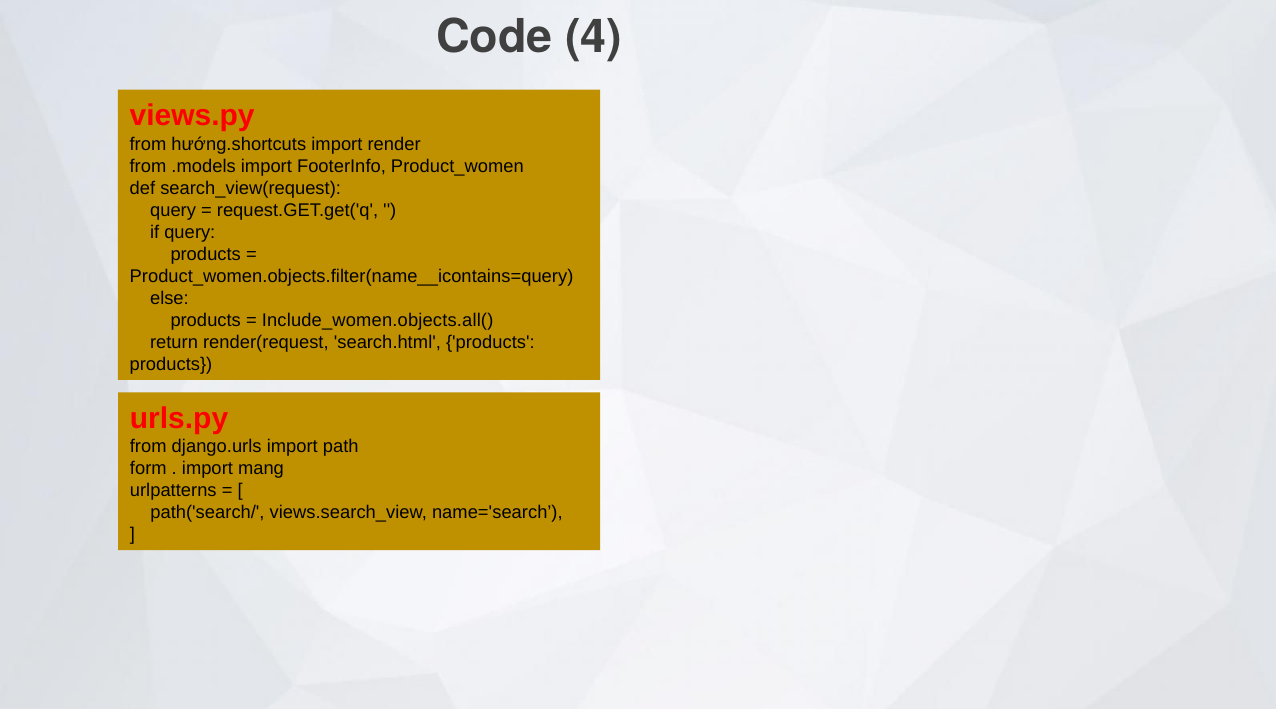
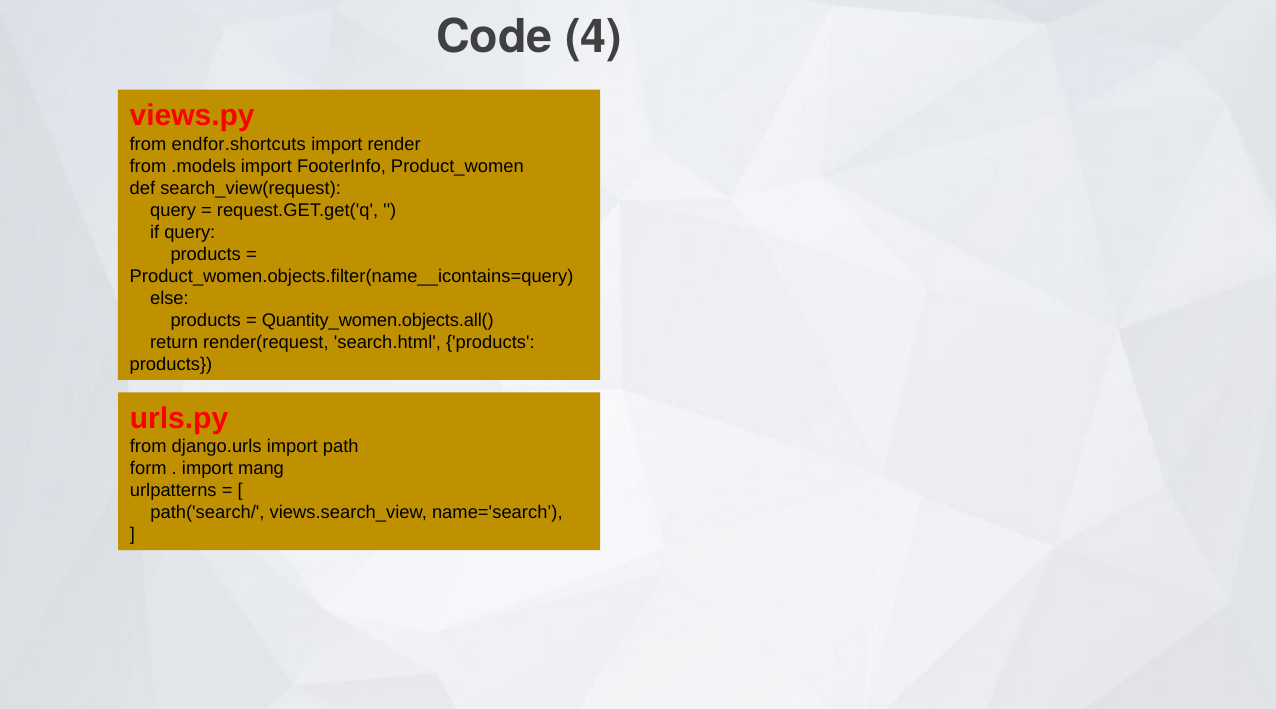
hướng.shortcuts: hướng.shortcuts -> endfor.shortcuts (239, 144)
Include_women.objects.all(: Include_women.objects.all( -> Quantity_women.objects.all( (378, 320)
